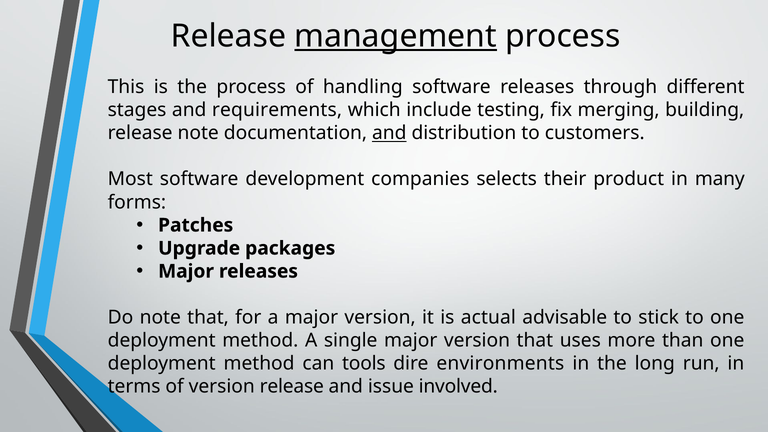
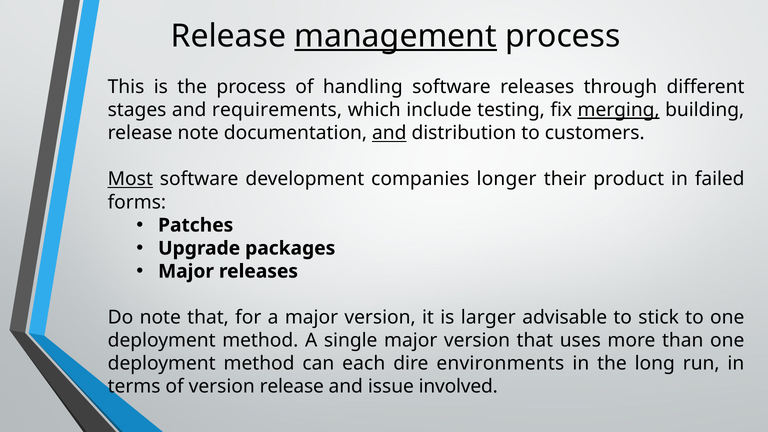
merging underline: none -> present (619, 110)
Most underline: none -> present (130, 179)
selects: selects -> longer (507, 179)
many: many -> failed (720, 179)
actual: actual -> larger (488, 317)
tools: tools -> each (364, 363)
